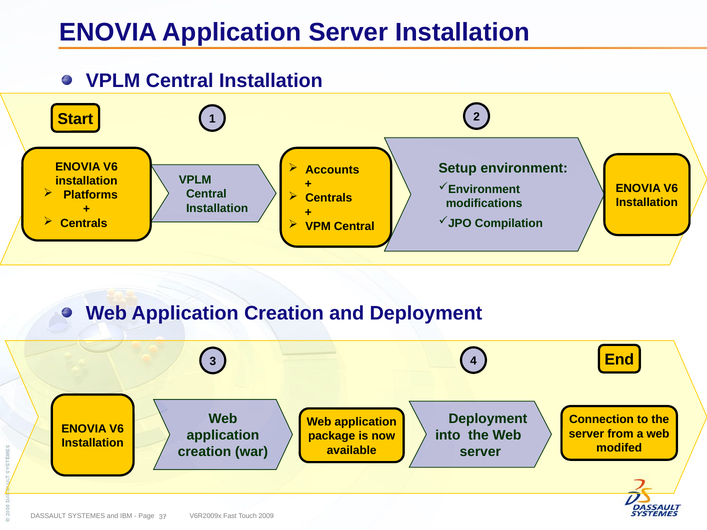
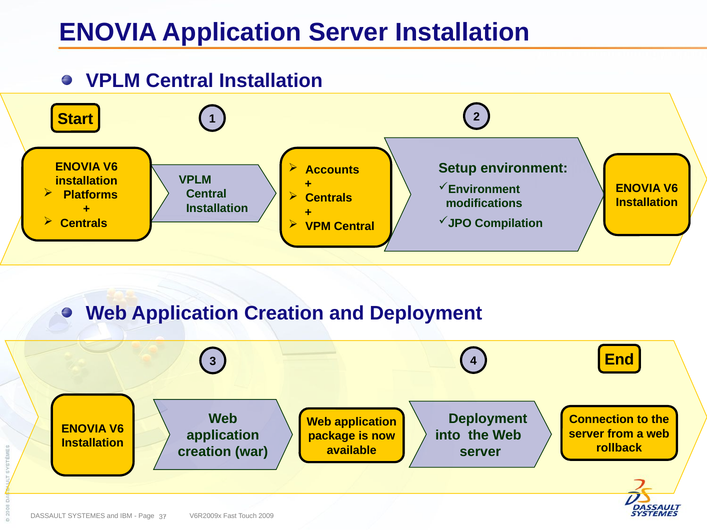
modifed: modifed -> rollback (619, 448)
